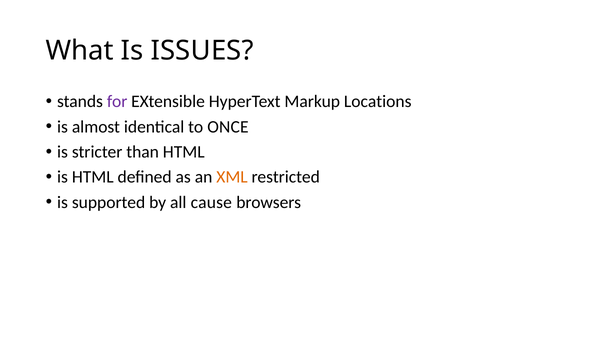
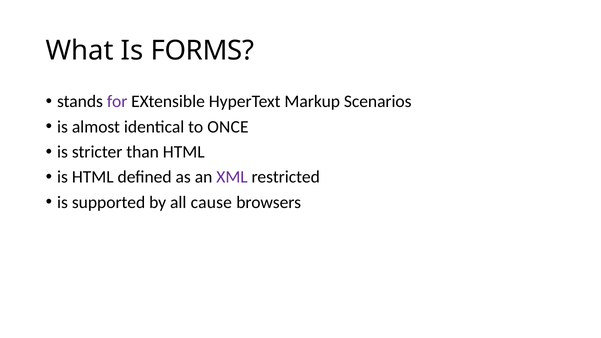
ISSUES: ISSUES -> FORMS (202, 51)
Locations: Locations -> Scenarios (378, 102)
XML colour: orange -> purple (232, 177)
